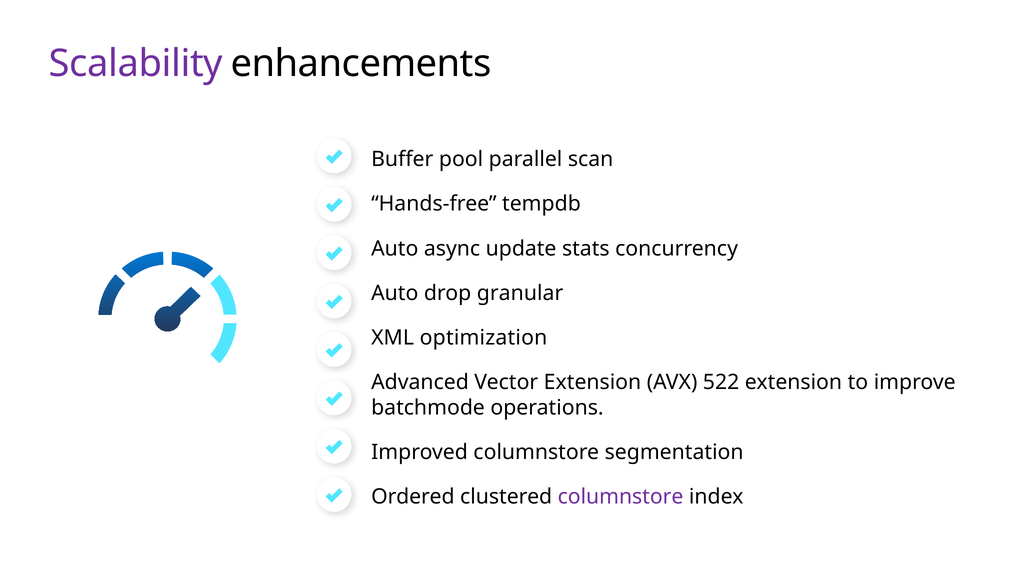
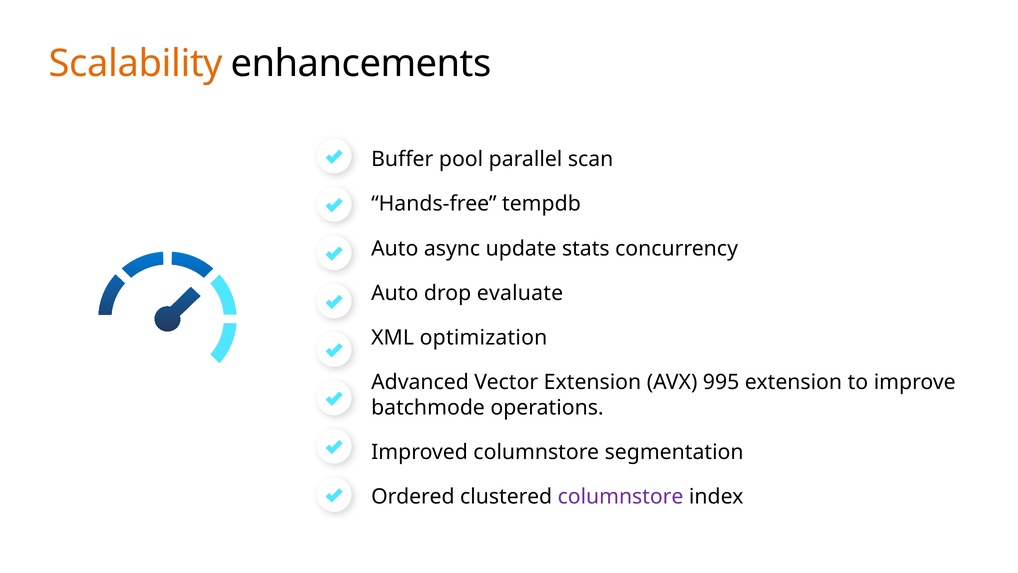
Scalability colour: purple -> orange (136, 64)
granular: granular -> evaluate (520, 293)
522: 522 -> 995 (721, 382)
